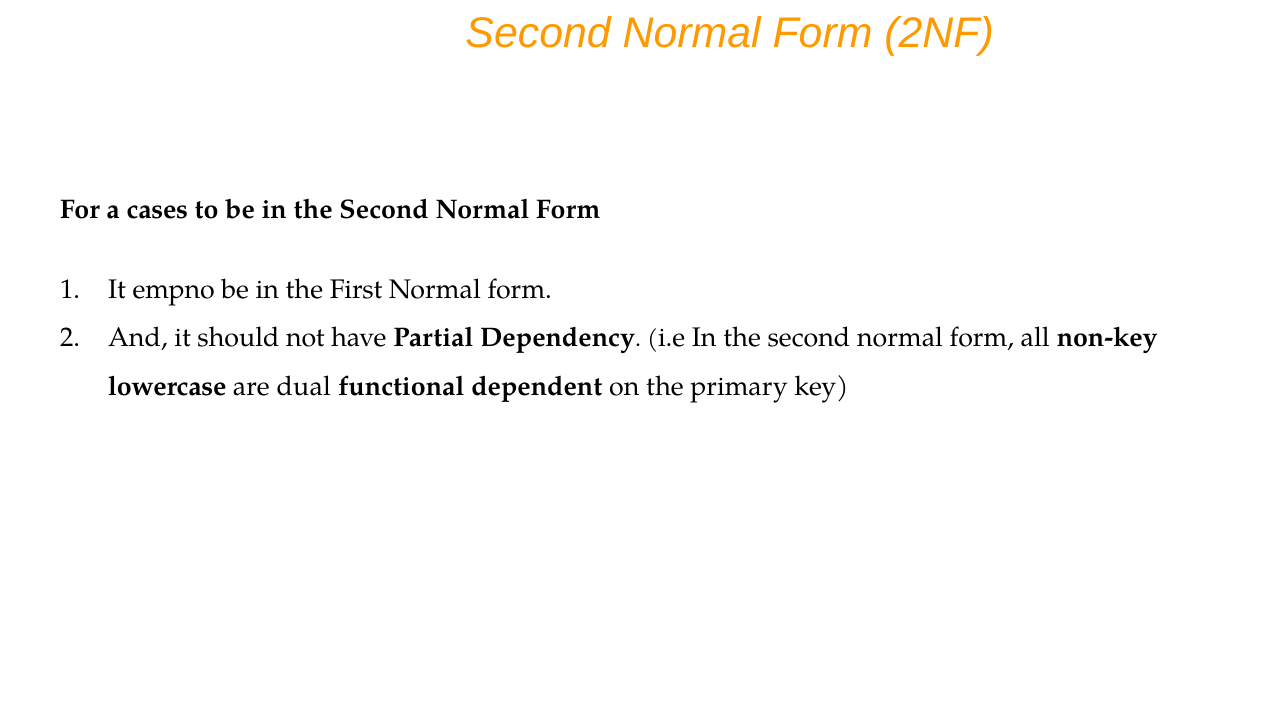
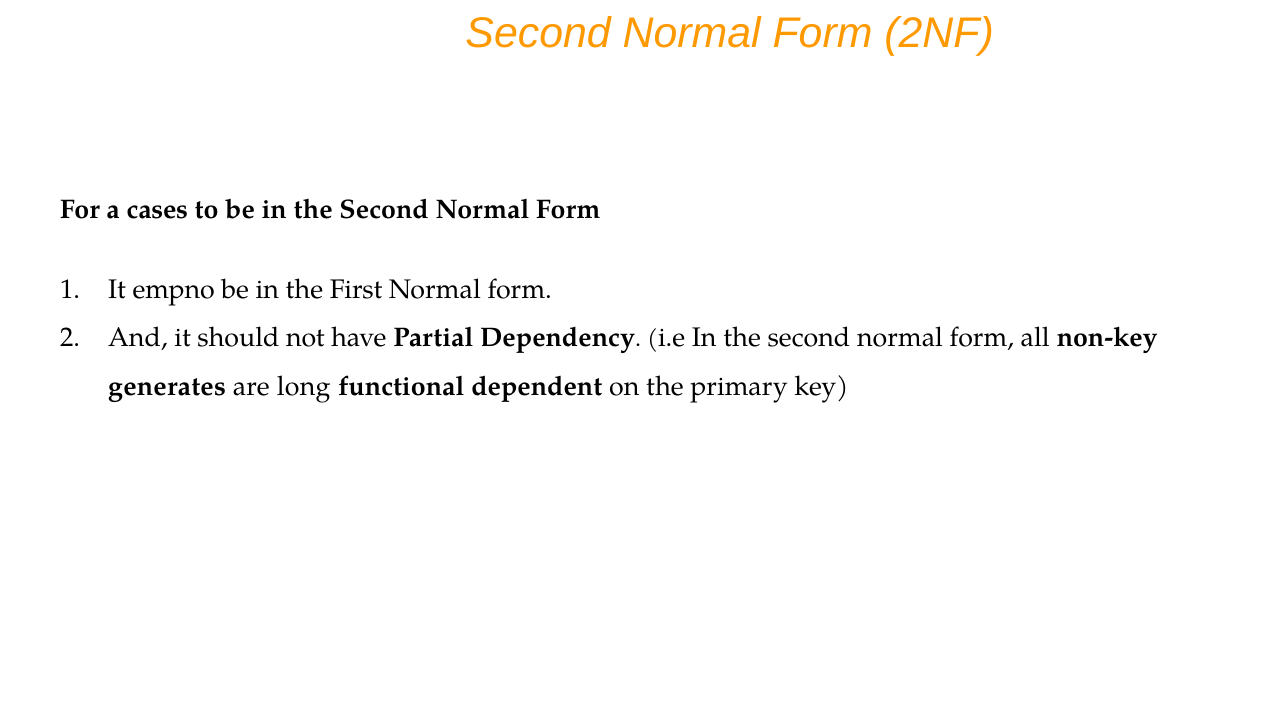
lowercase: lowercase -> generates (167, 386)
dual: dual -> long (304, 386)
